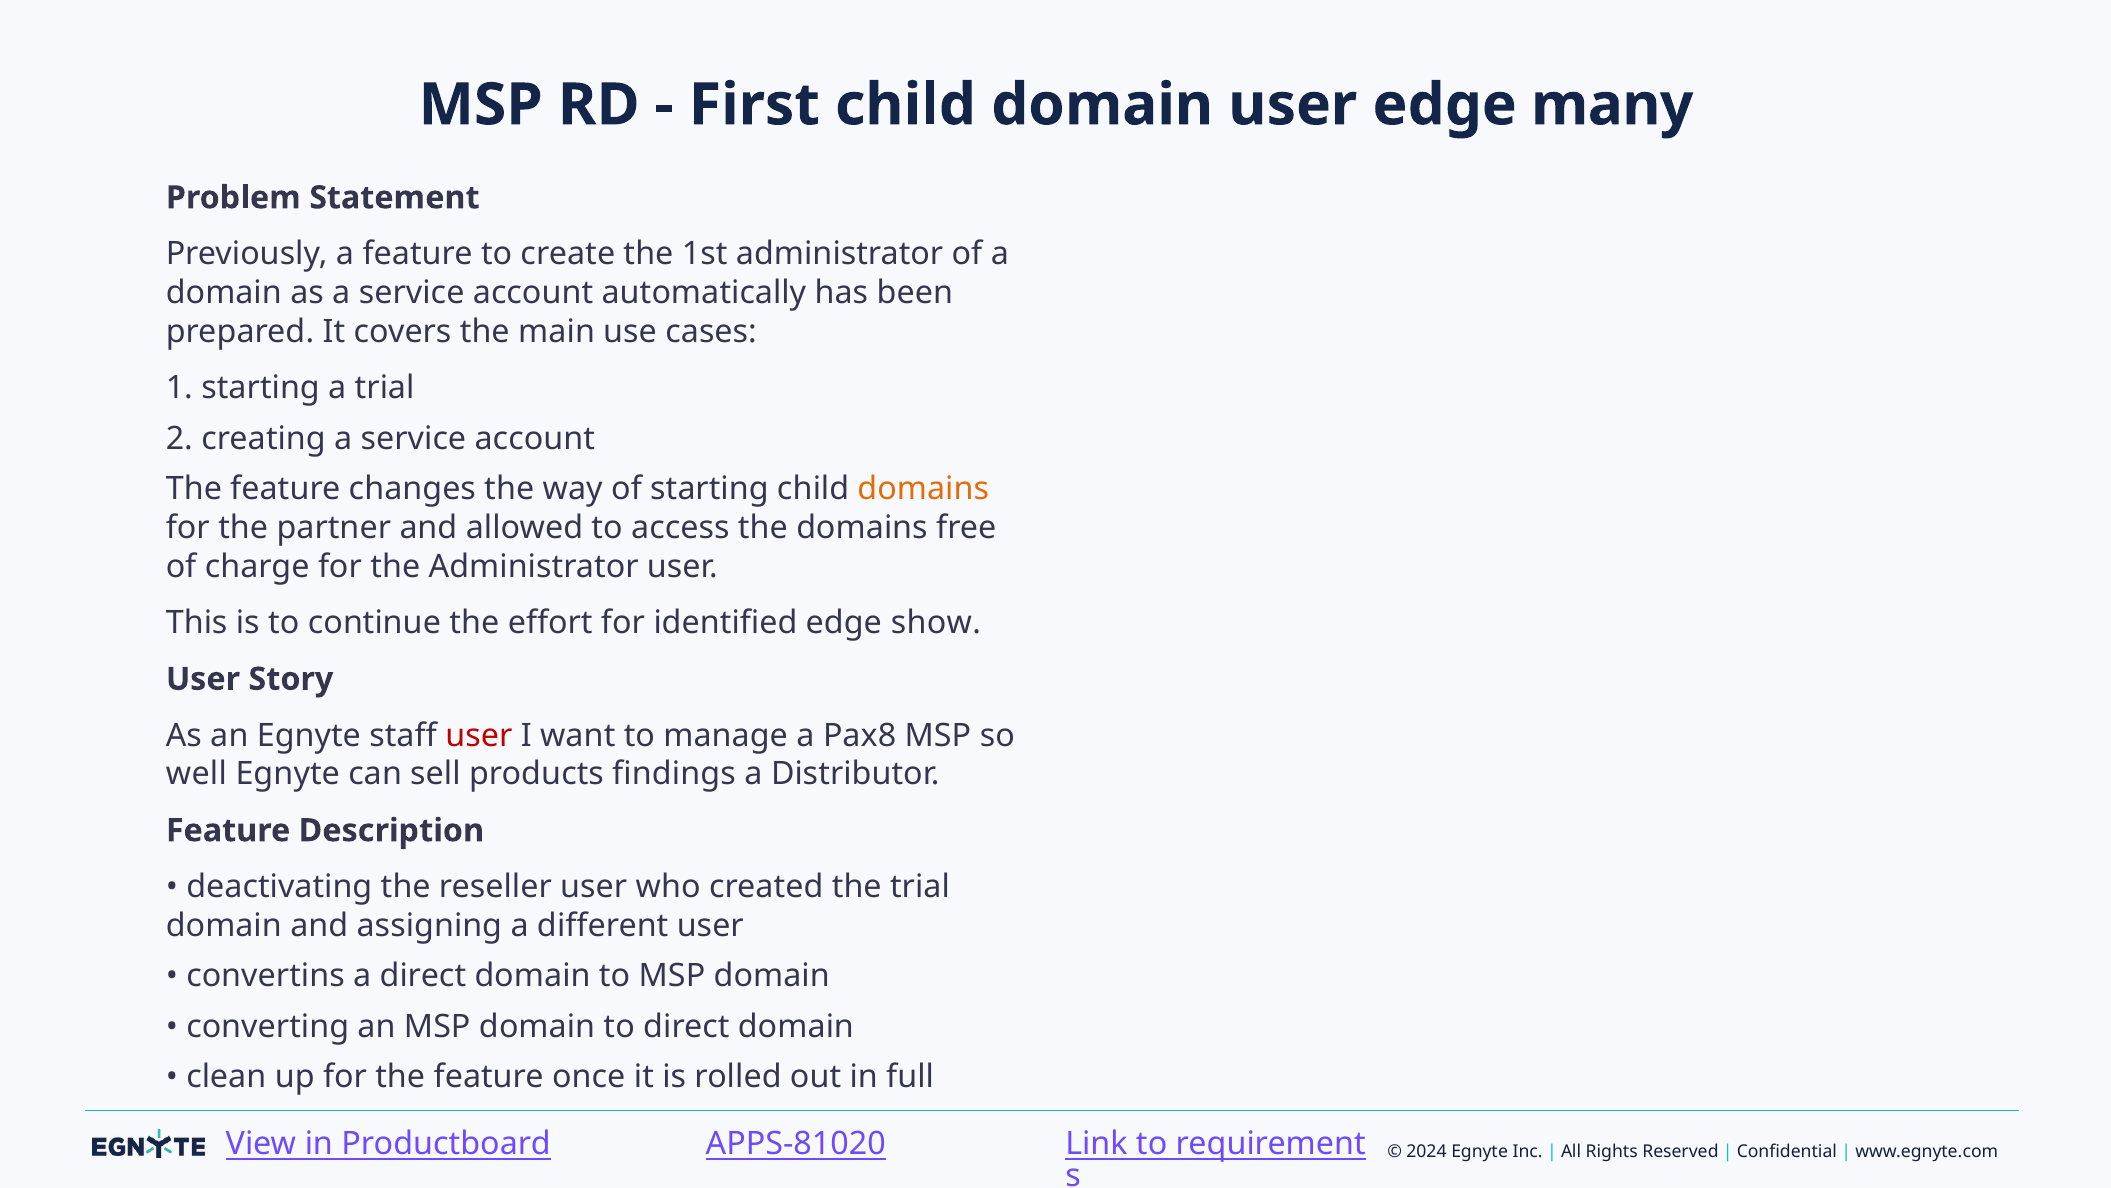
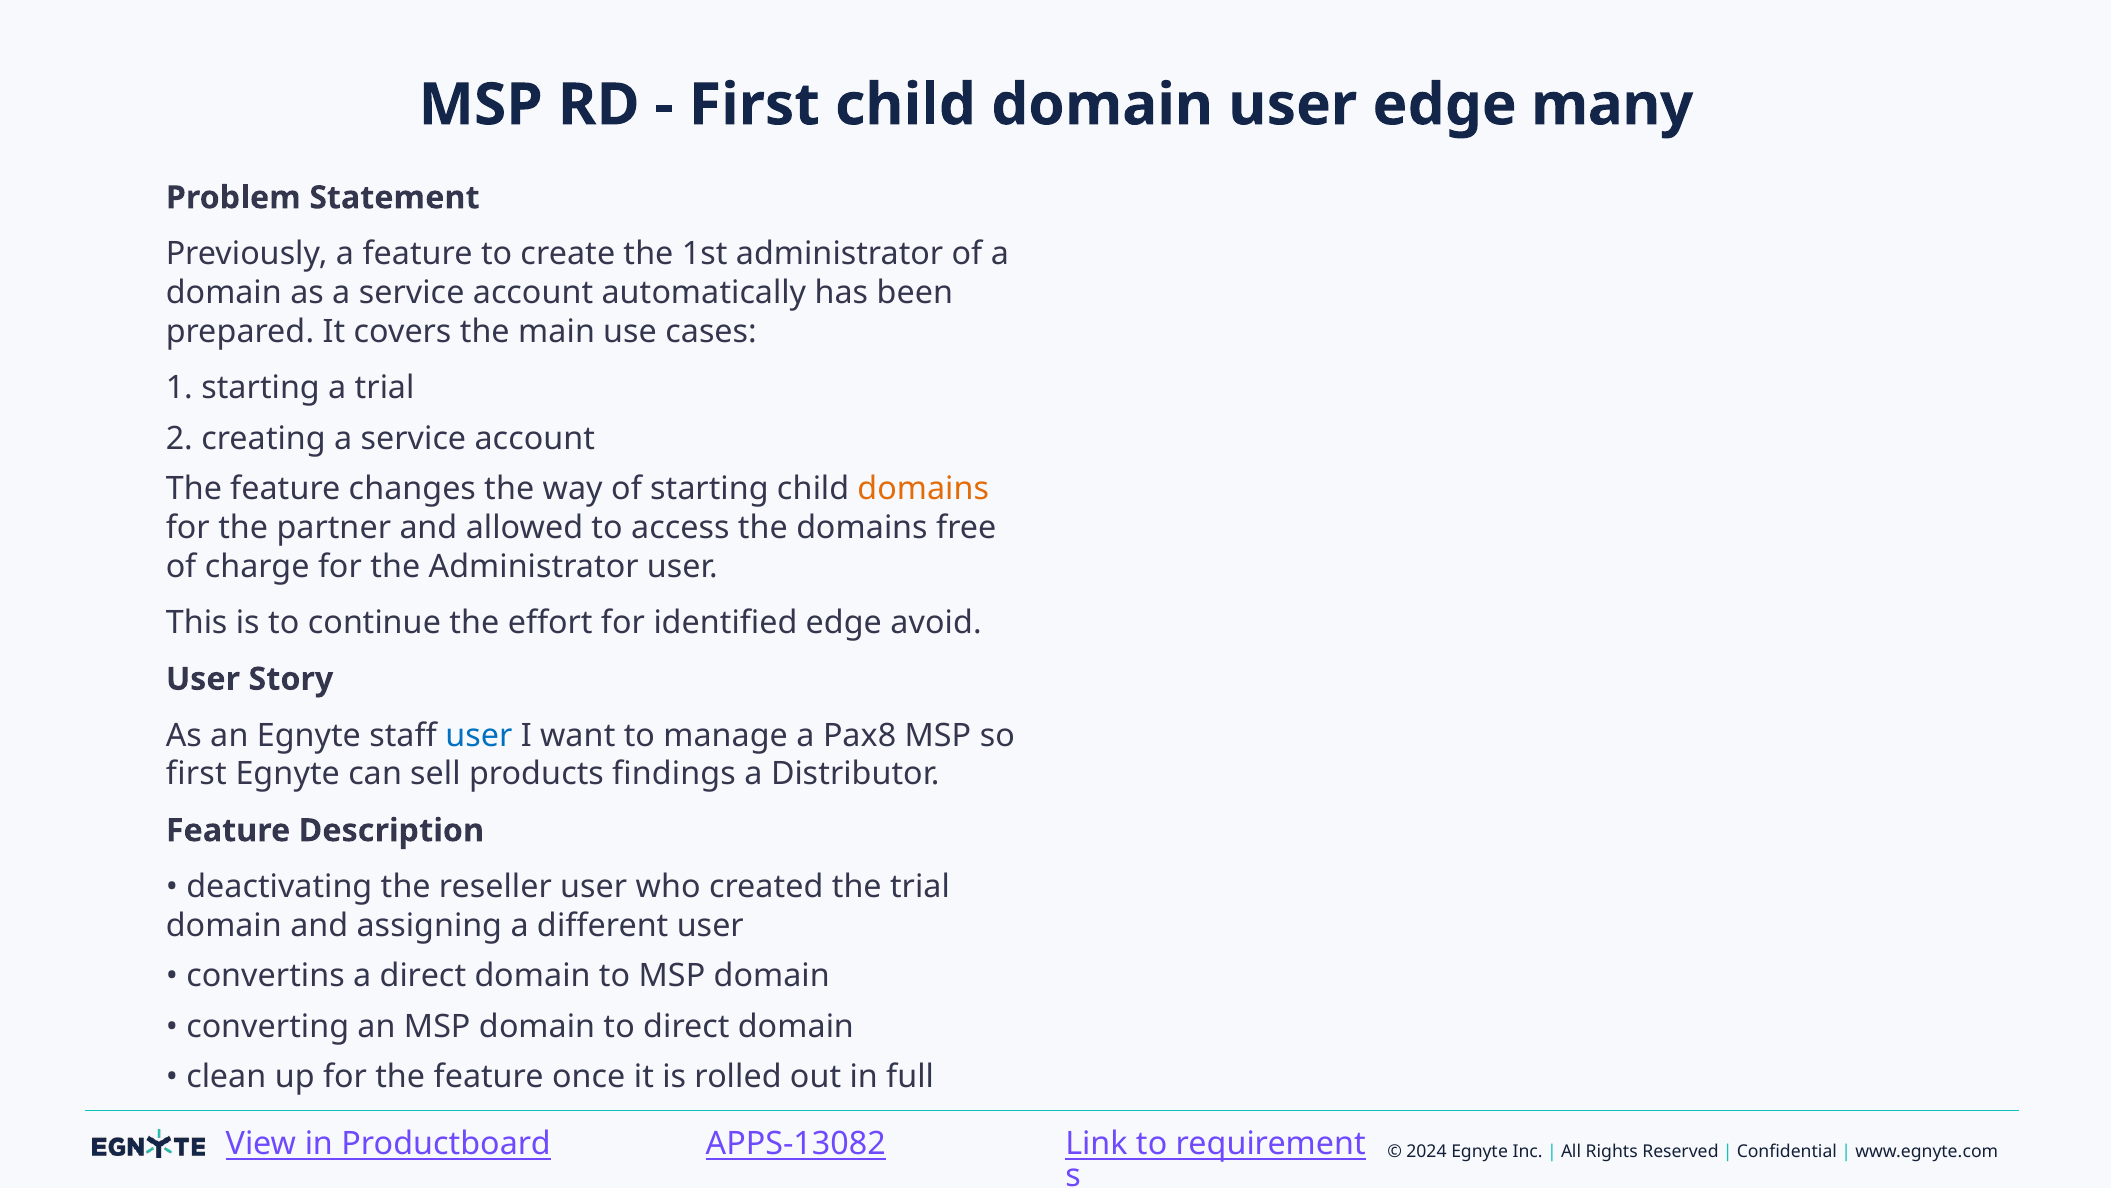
show: show -> avoid (936, 622)
user colour: red -> blue (479, 735)
well: well -> first (196, 774)
APPS-81020: APPS-81020 -> APPS-13082 (796, 1144)
